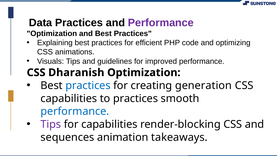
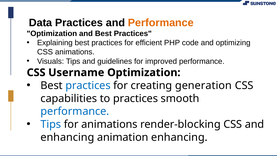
Performance colour: purple -> orange (161, 23)
Dharanish: Dharanish -> Username (76, 72)
Tips colour: purple -> blue (51, 124)
for capabilities: capabilities -> animations (109, 124)
sequences: sequences -> enhancing (67, 137)
animation takeaways: takeaways -> enhancing (179, 137)
